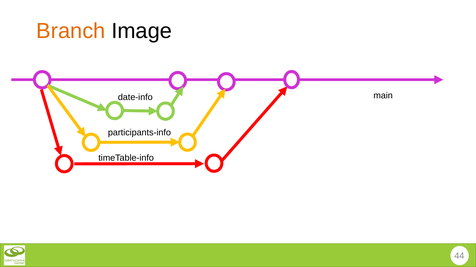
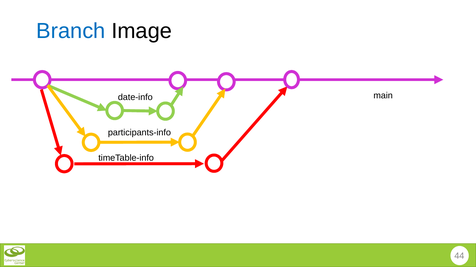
Branch colour: orange -> blue (71, 31)
